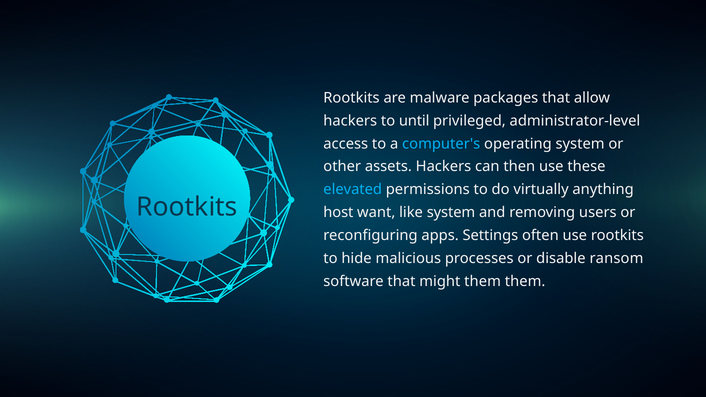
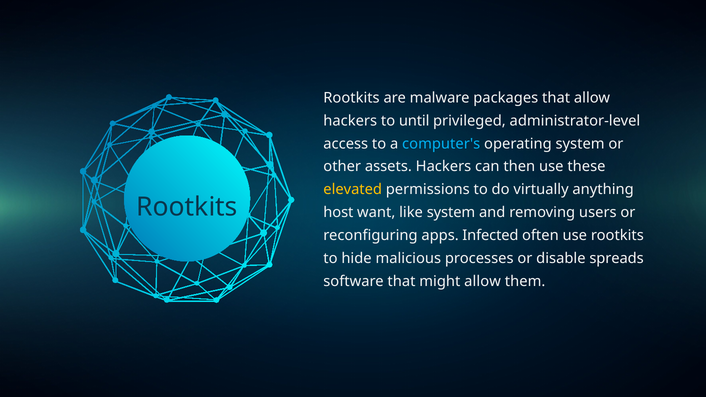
elevated colour: light blue -> yellow (353, 190)
Settings: Settings -> Infected (490, 236)
ransom: ransom -> spreads (617, 258)
might them: them -> allow (483, 281)
